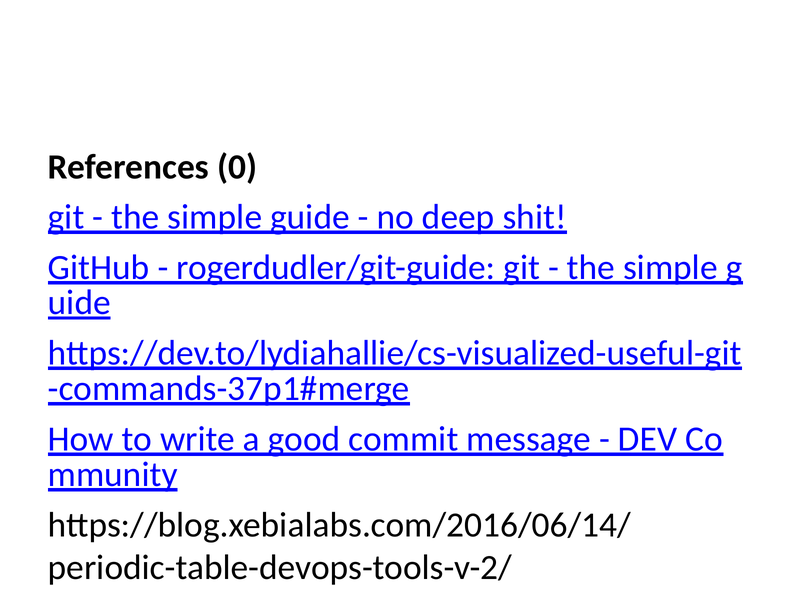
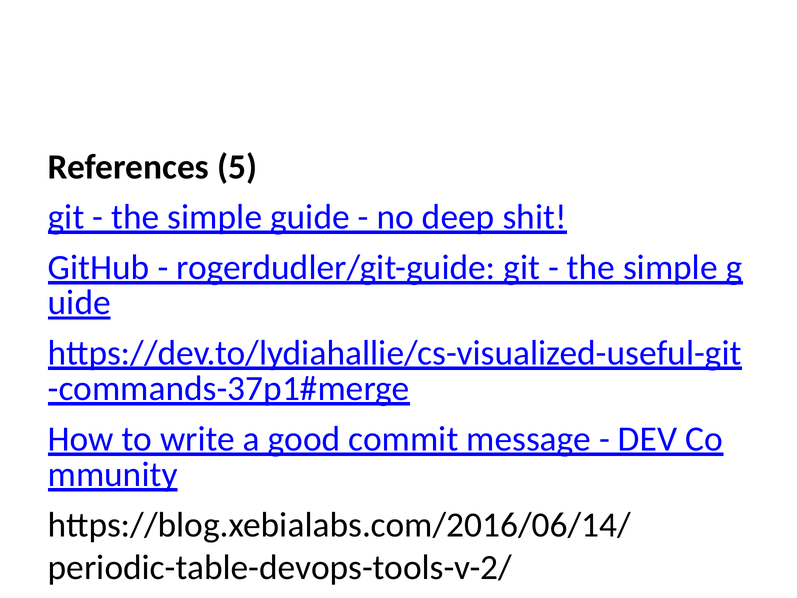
0: 0 -> 5 (237, 167)
